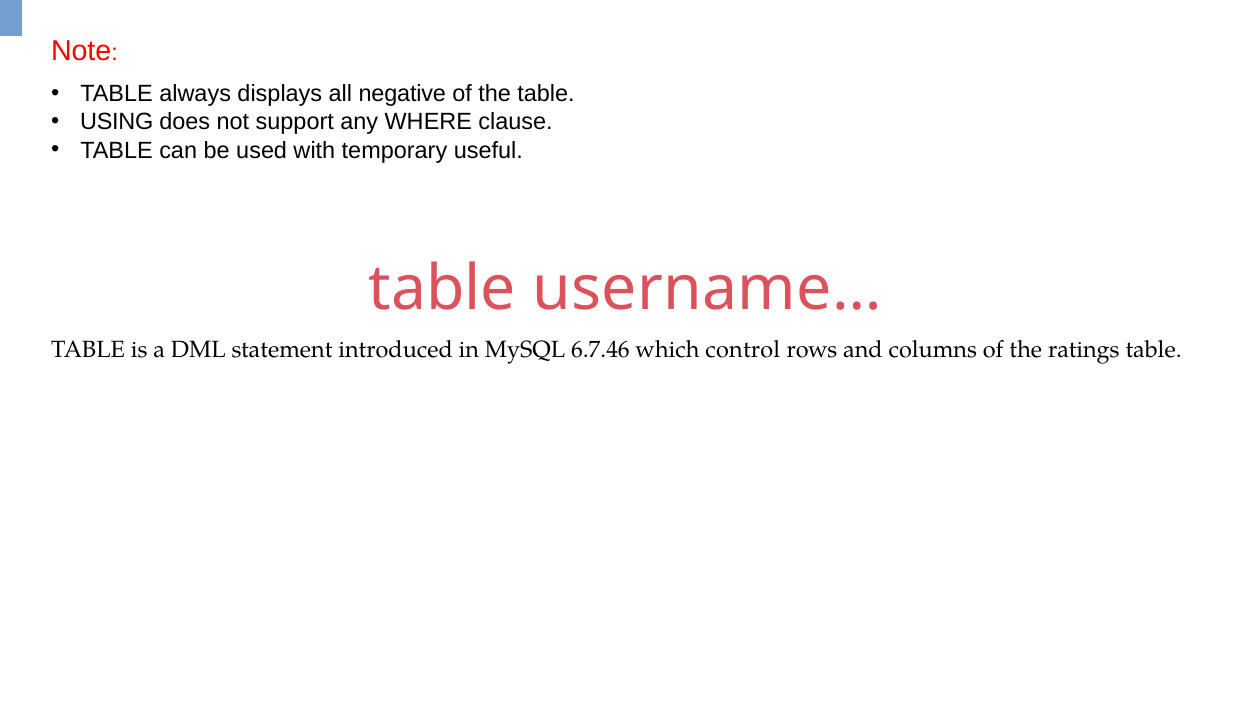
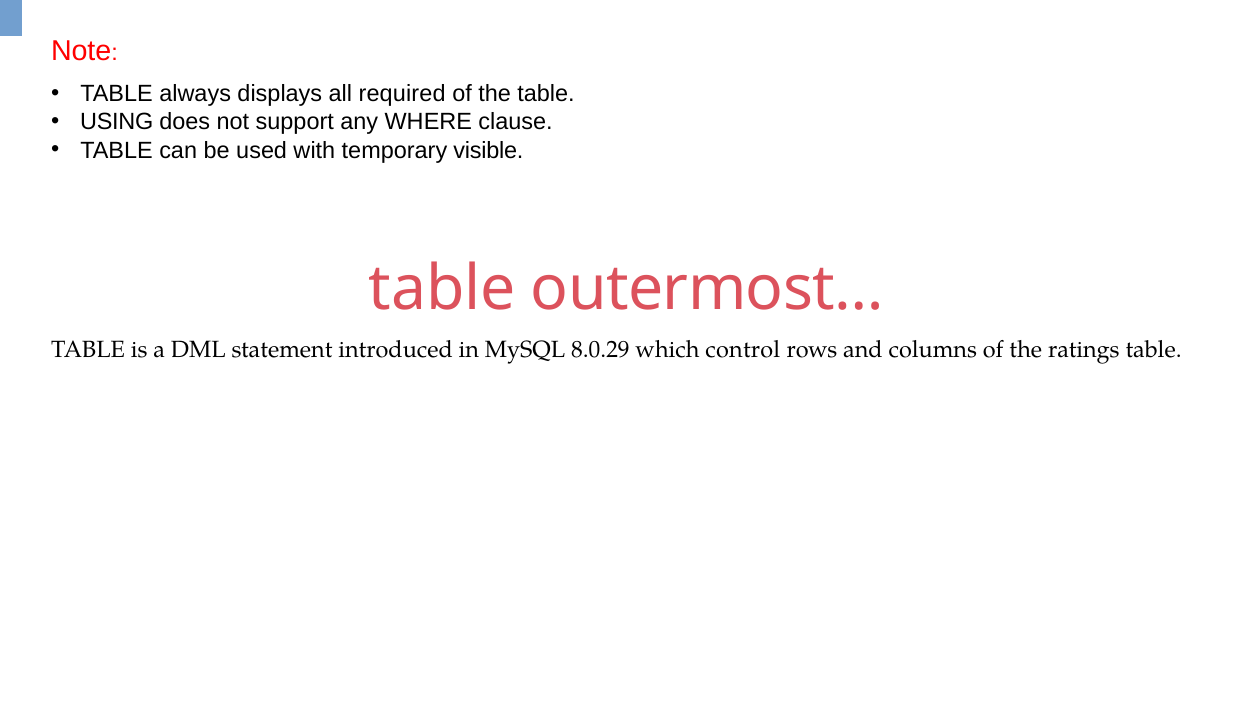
negative: negative -> required (402, 94)
useful: useful -> visible (488, 150)
username…: username… -> outermost… (707, 289)
6.7.46: 6.7.46 -> 8.0.29 (600, 350)
